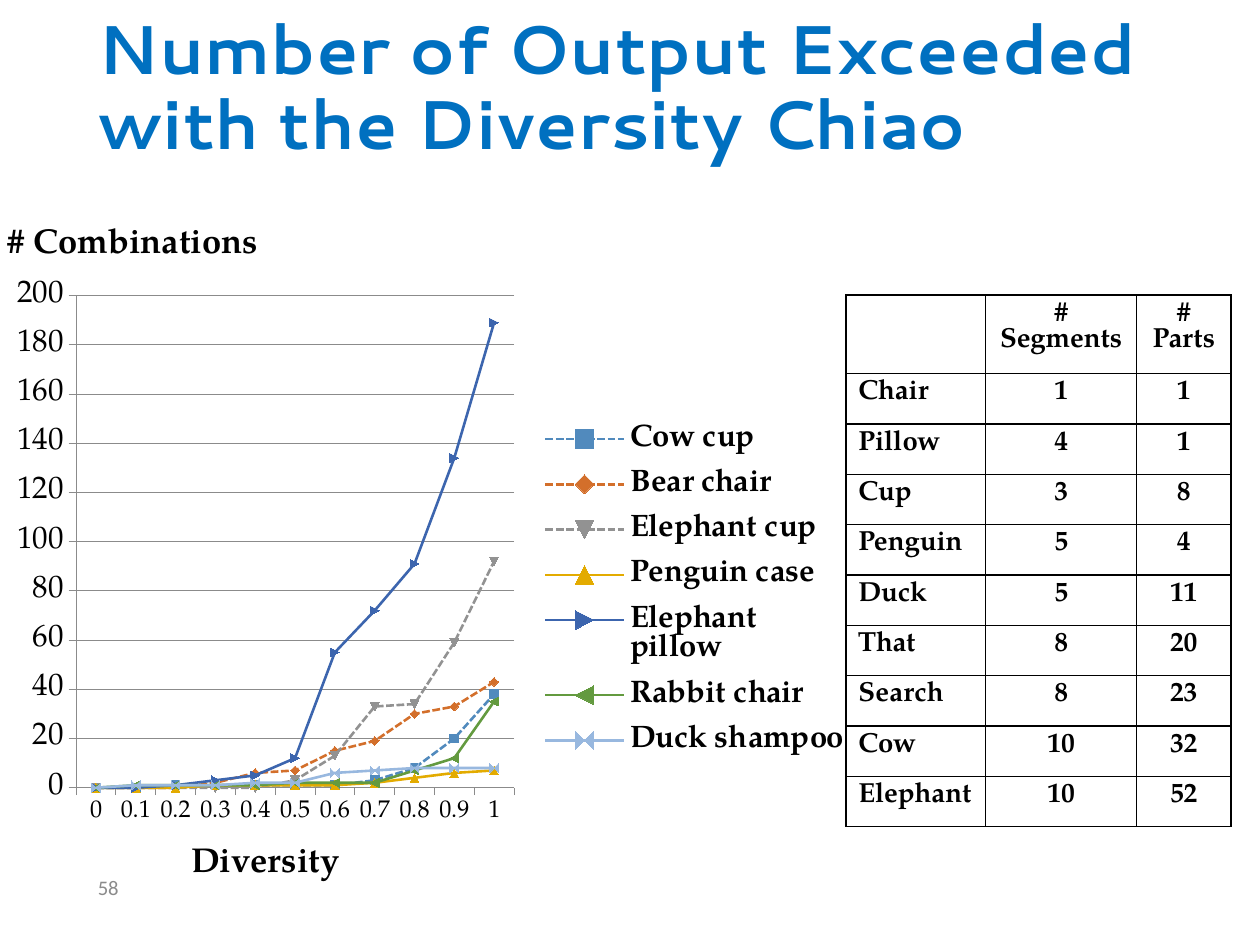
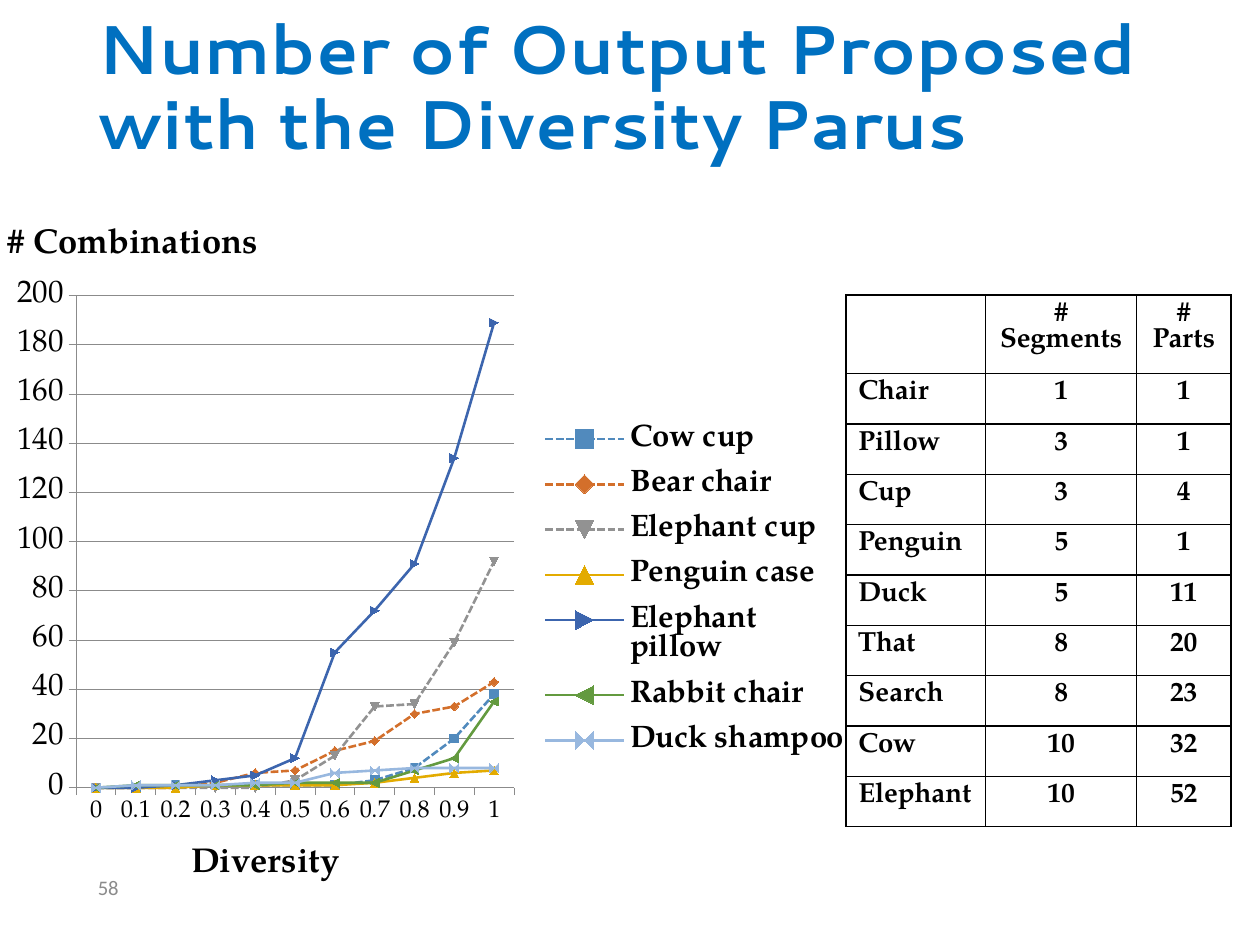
Exceeded: Exceeded -> Proposed (962, 52)
Chiao: Chiao -> Parus (864, 127)
Pillow 4: 4 -> 3 (1061, 441)
3 8: 8 -> 4 (1184, 492)
5 4: 4 -> 1 (1184, 542)
